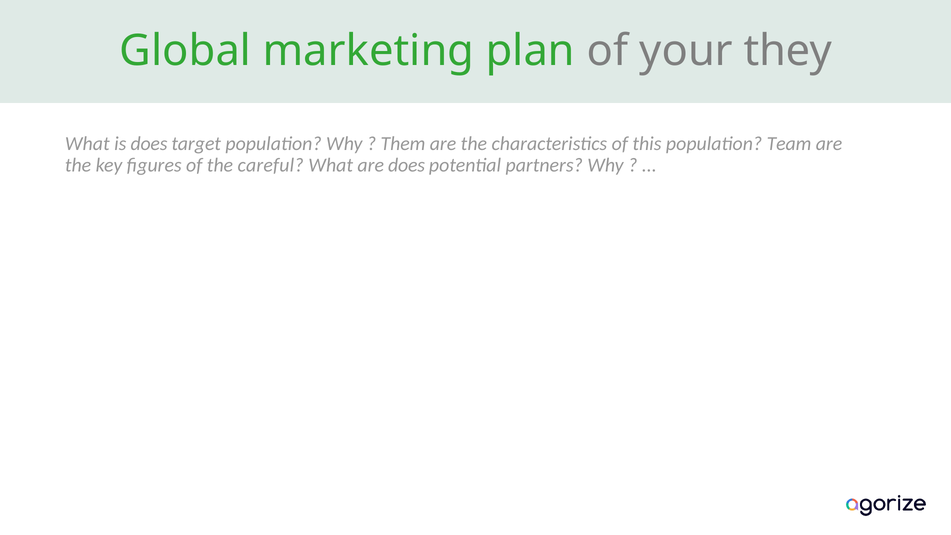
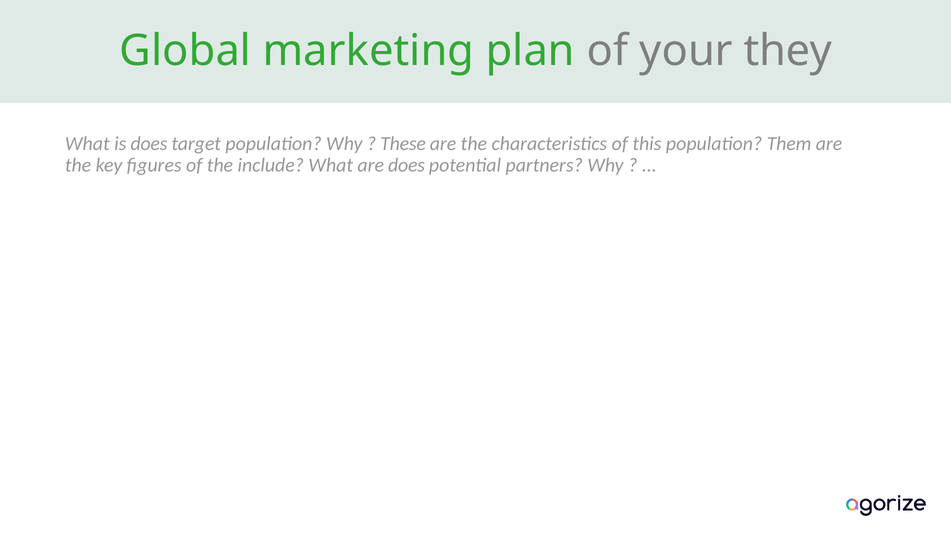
Them: Them -> These (403, 144)
Team: Team -> Them (789, 144)
careful: careful -> include (271, 165)
